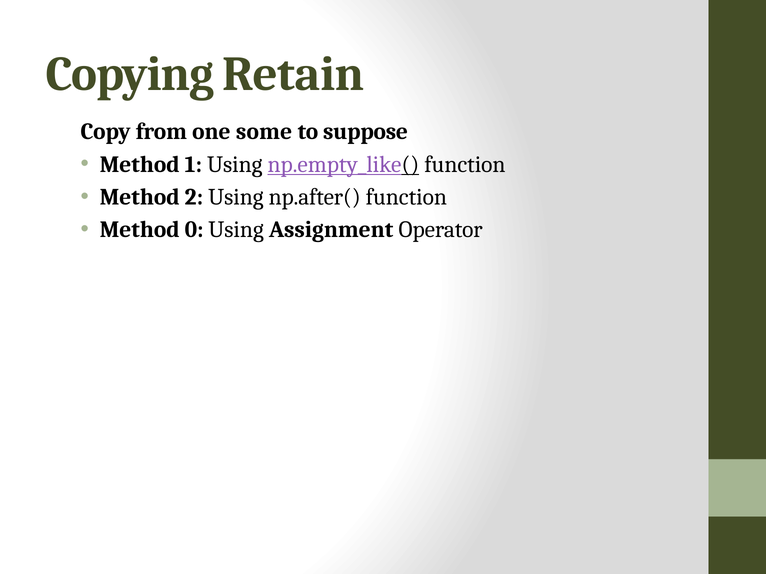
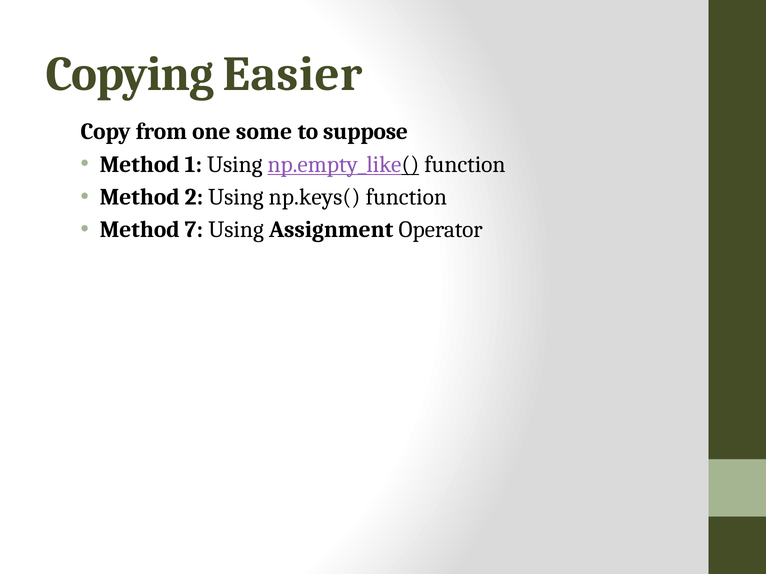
Retain: Retain -> Easier (293, 74)
np.after(: np.after( -> np.keys( (315, 197)
0: 0 -> 7 (194, 230)
